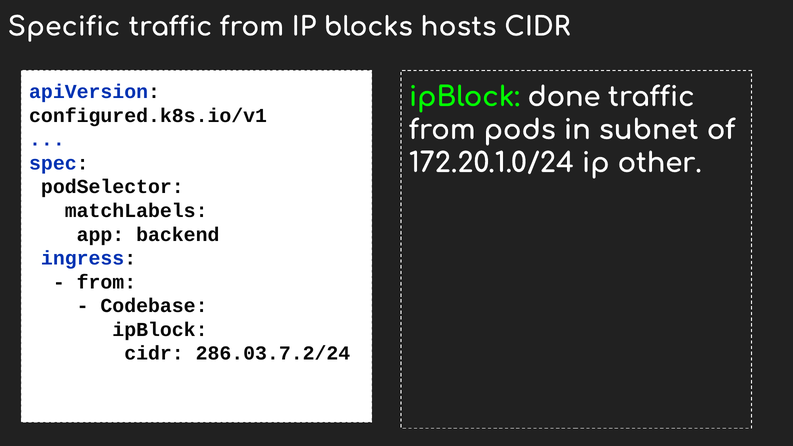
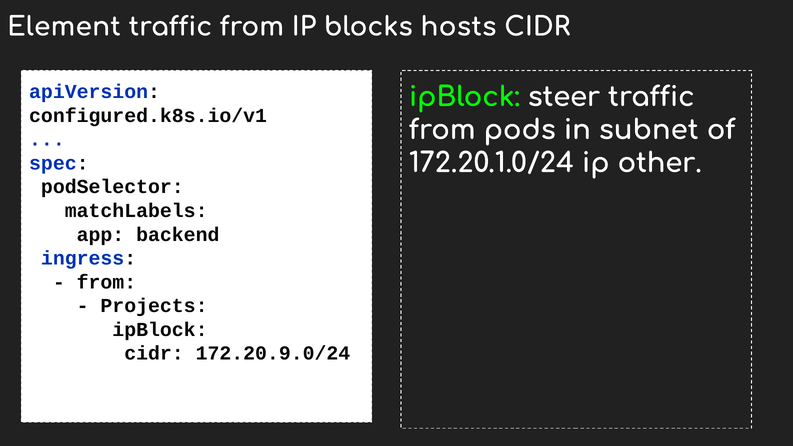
Specific: Specific -> Element (64, 27)
done: done -> steer (564, 97)
Codebase: Codebase -> Projects (154, 306)
286.03.7.2/24: 286.03.7.2/24 -> 172.20.9.0/24 (273, 353)
